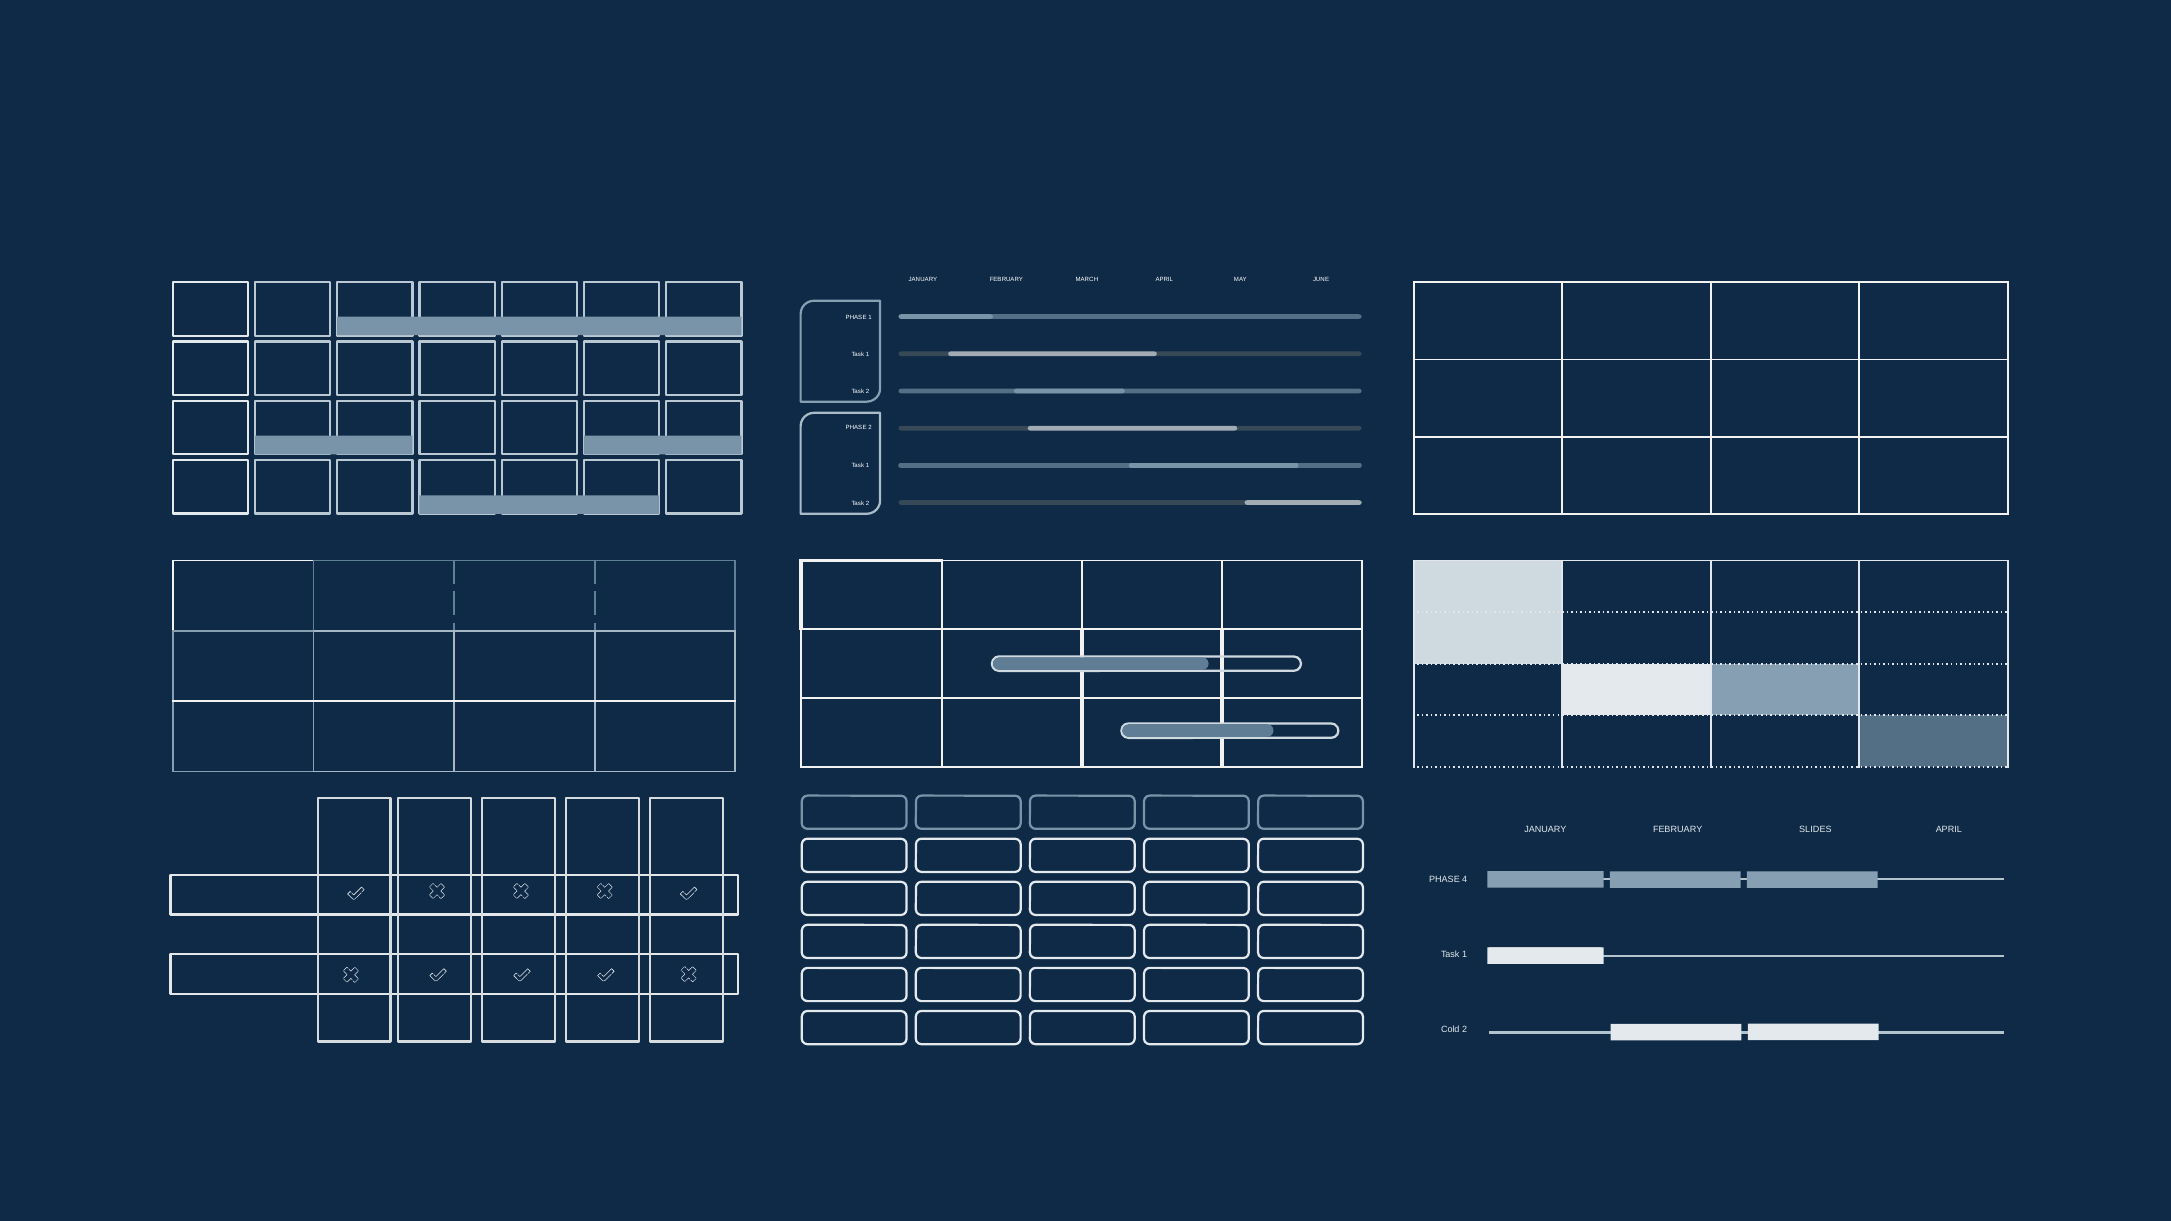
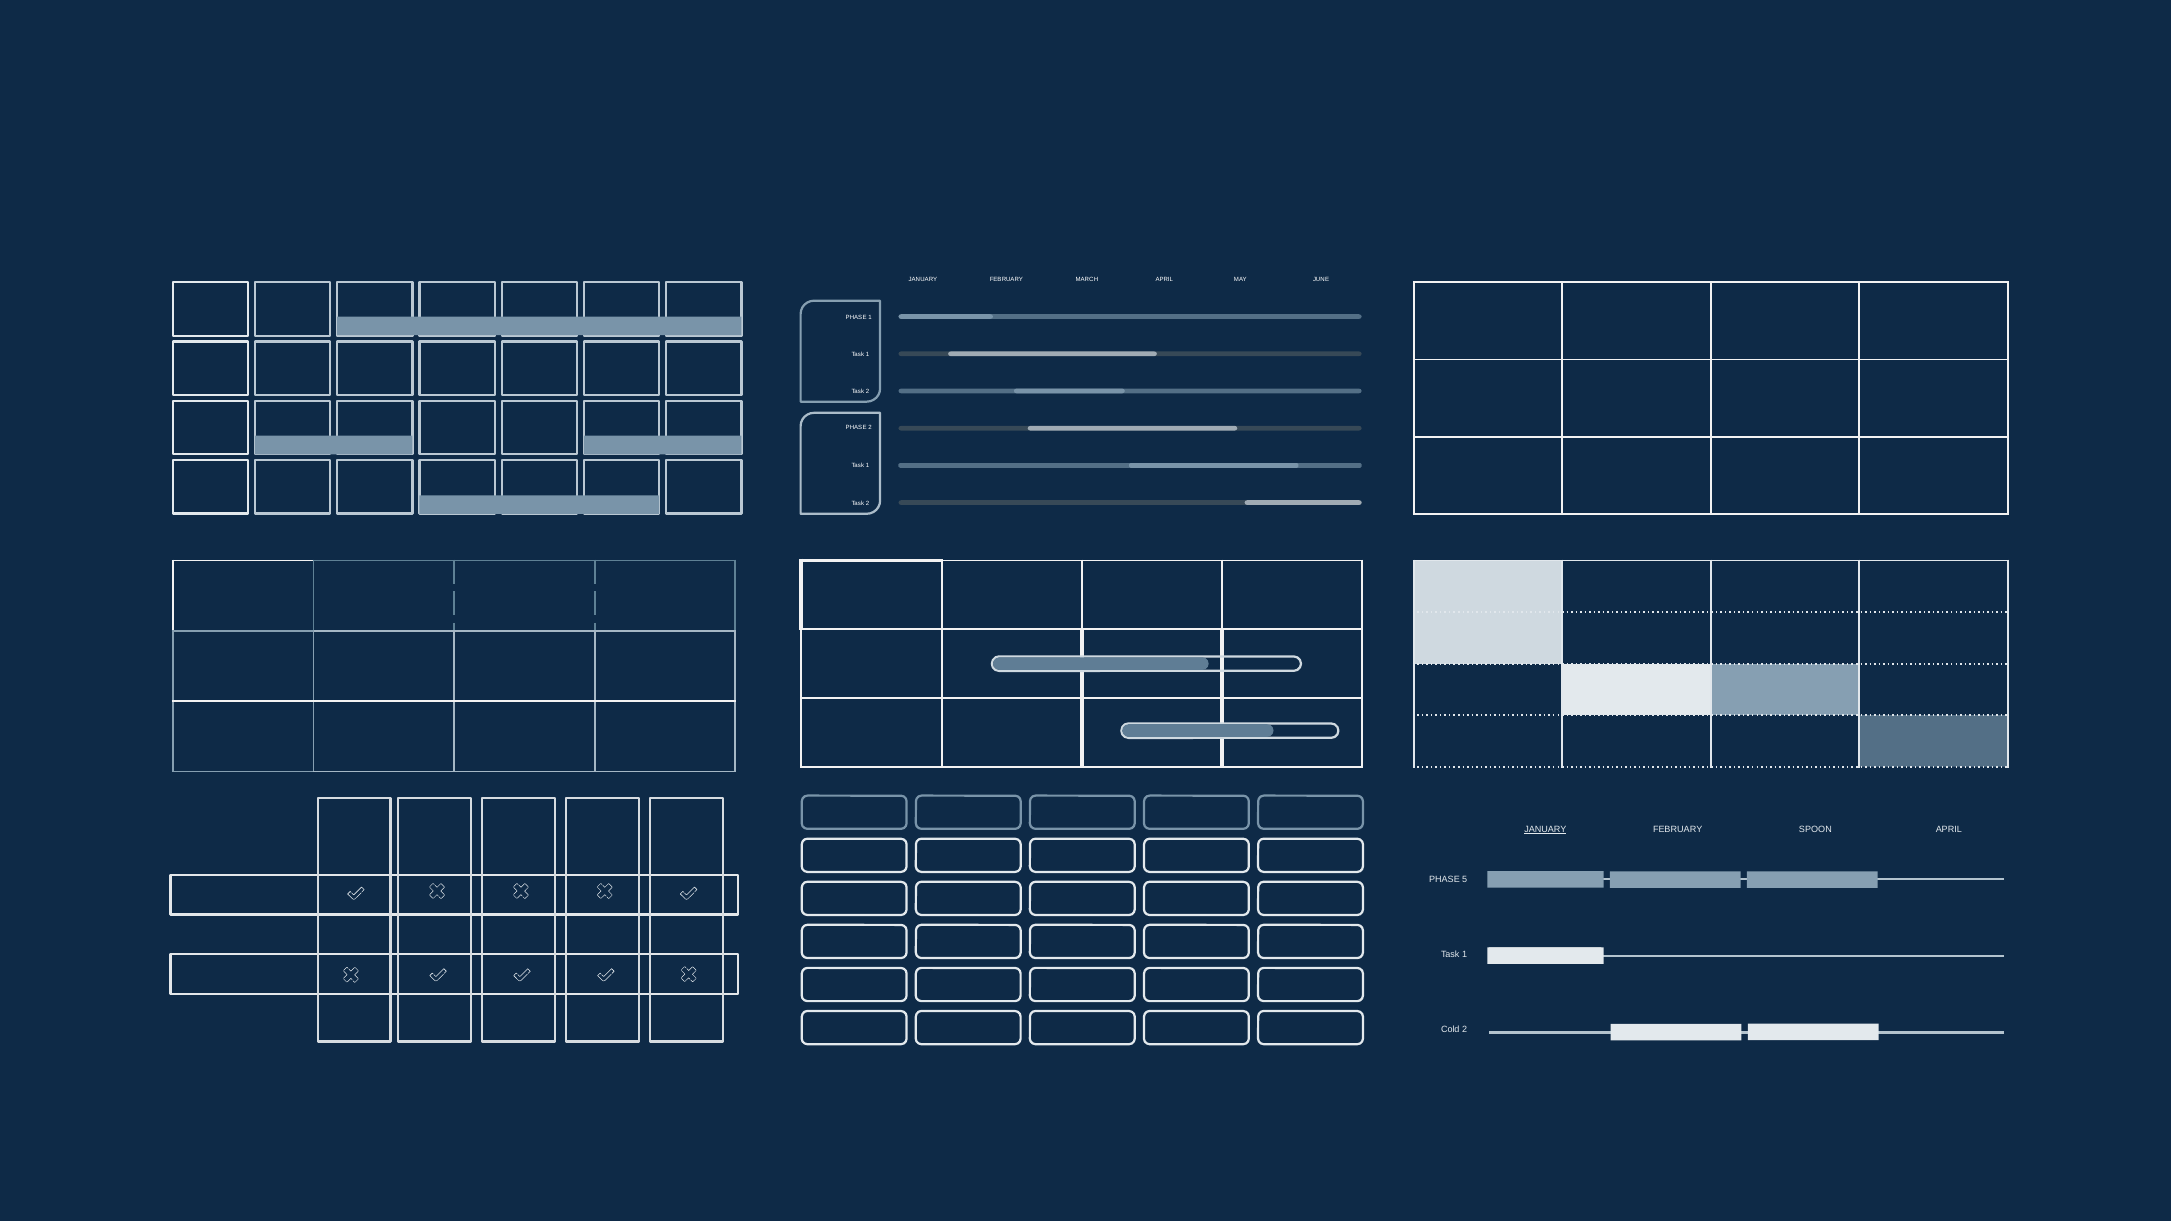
JANUARY underline: none -> present (1545, 830)
SLIDES: SLIDES -> SPOON (1815, 830)
4: 4 -> 5 (1465, 880)
